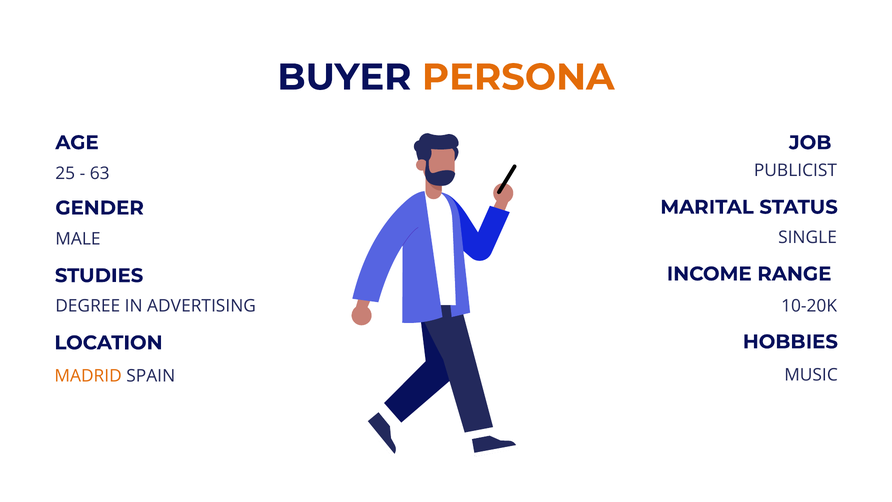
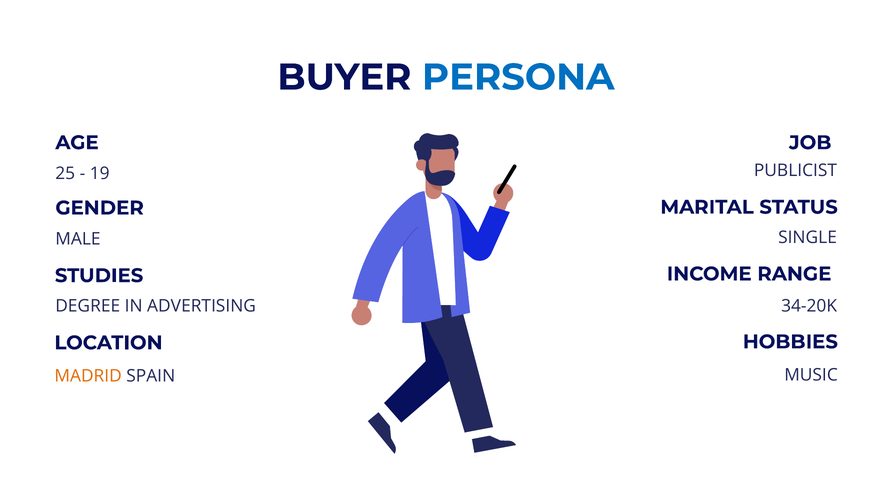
PERSONA colour: orange -> blue (518, 77)
63: 63 -> 19 (100, 173)
10-20K: 10-20K -> 34-20K (809, 306)
